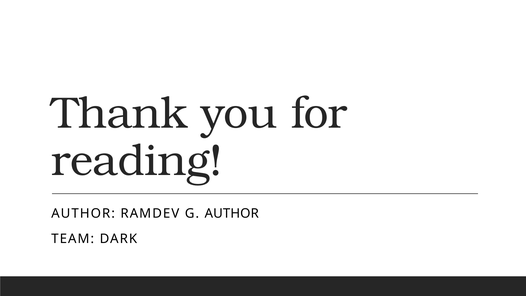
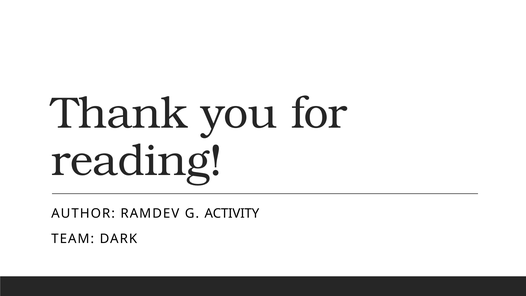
G AUTHOR: AUTHOR -> ACTIVITY (232, 214)
